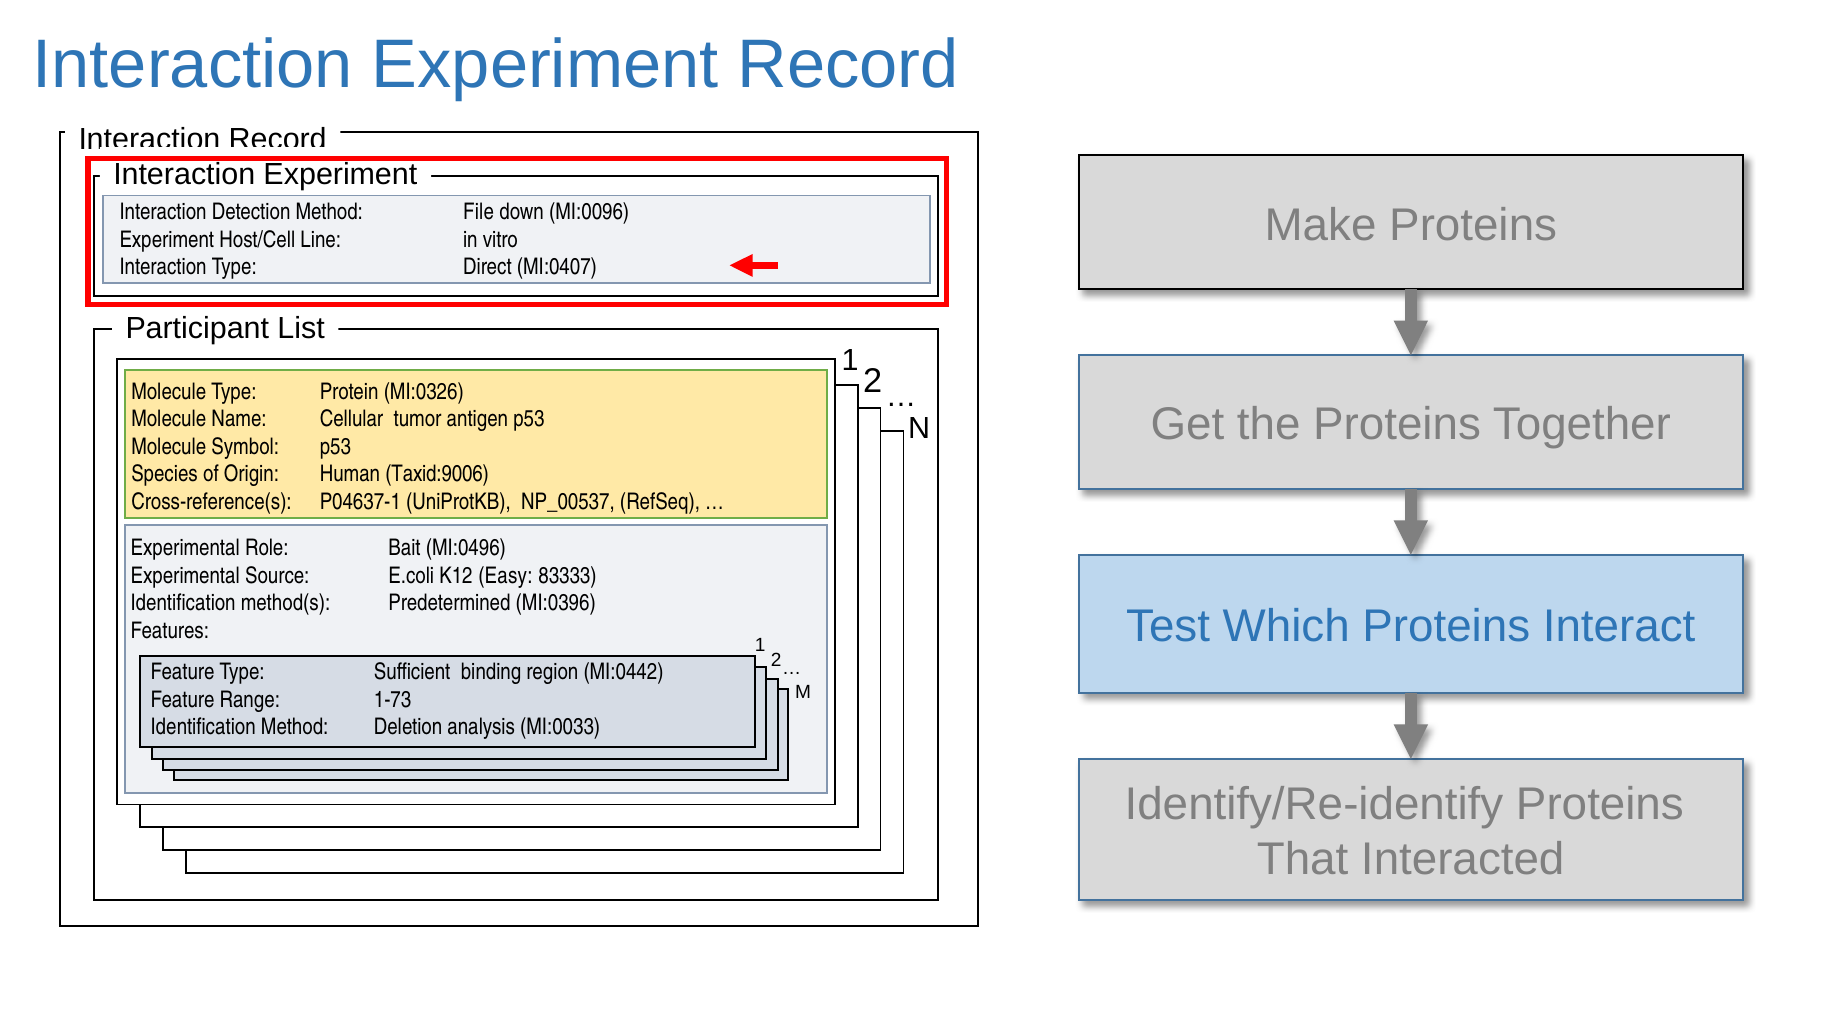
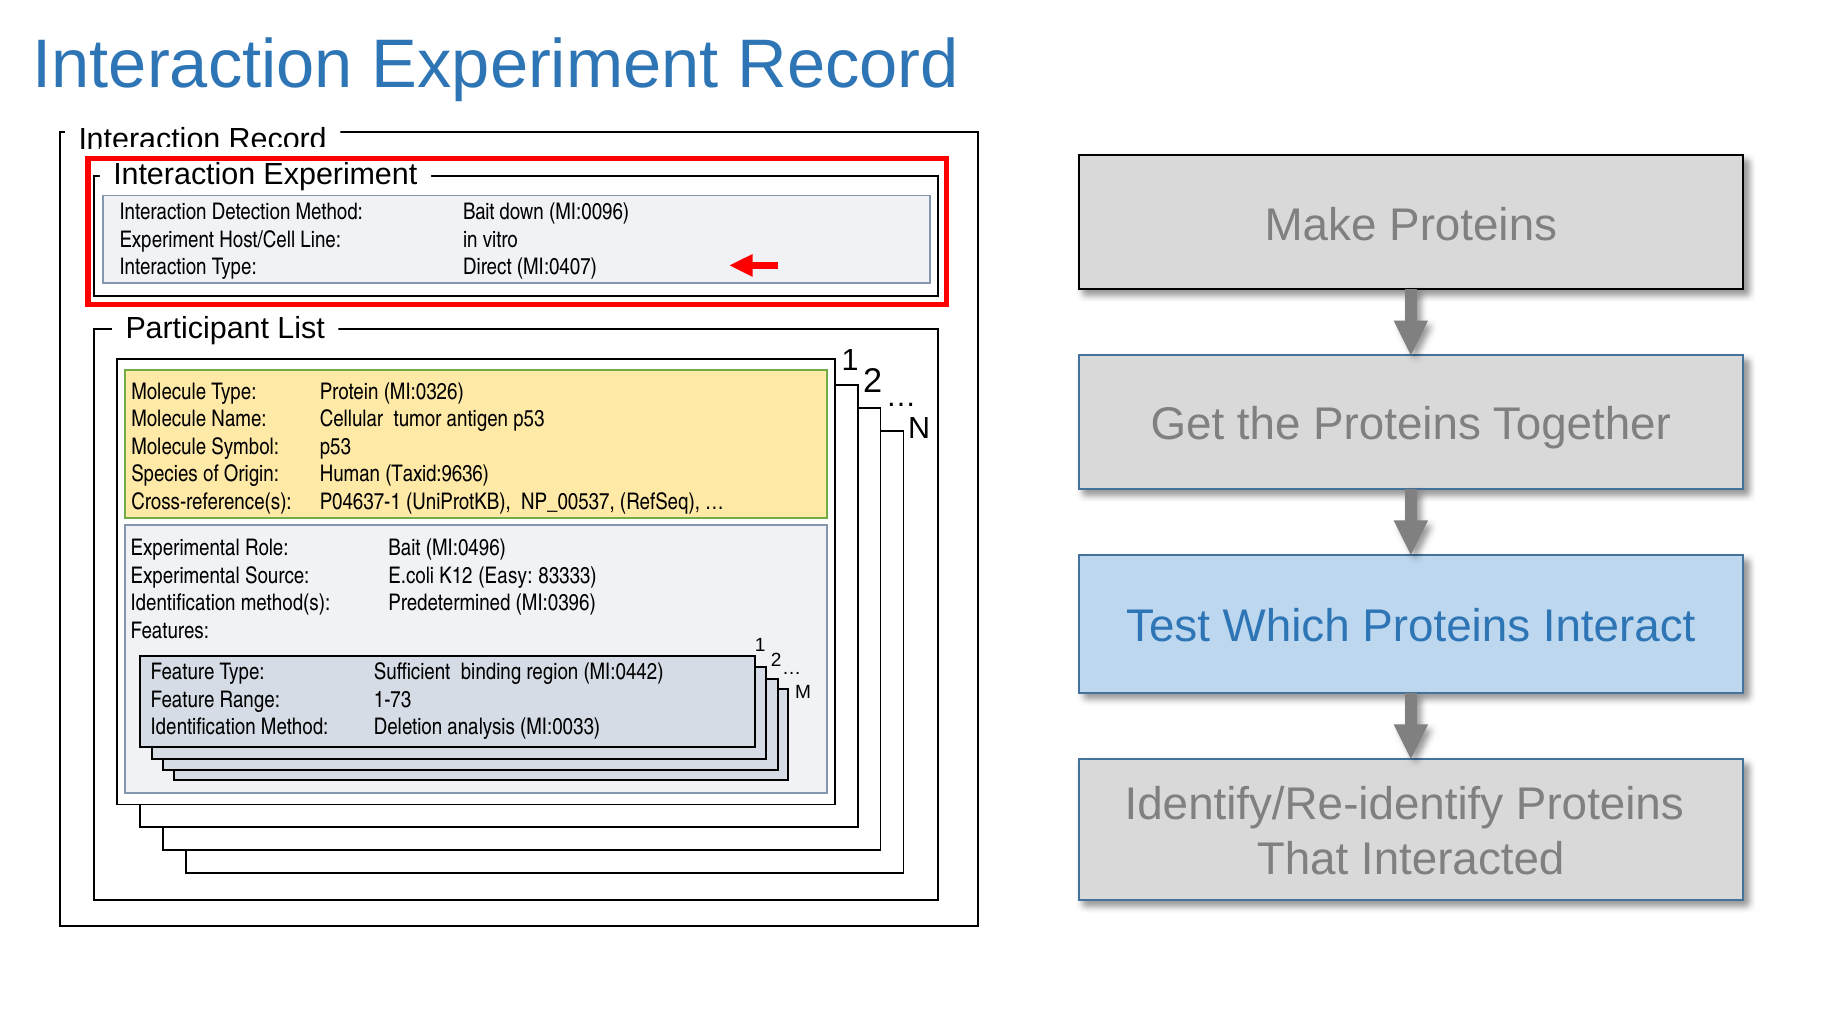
Method File: File -> Bait (479, 212)
Taxid:9006: Taxid:9006 -> Taxid:9636 (437, 474)
